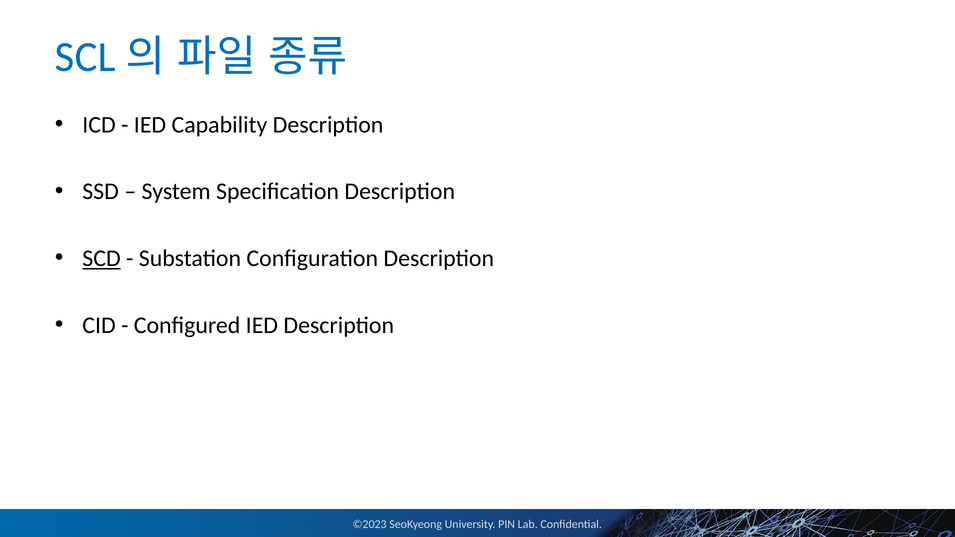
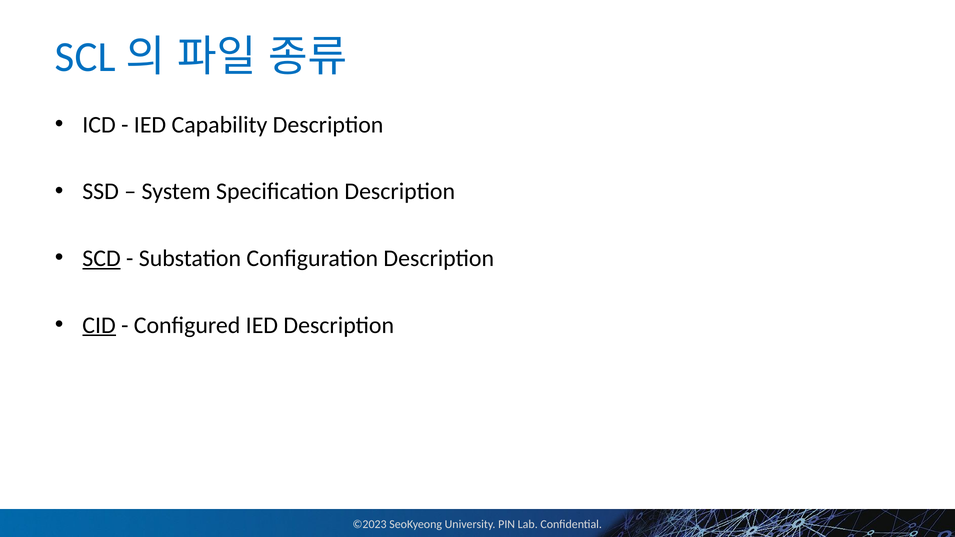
CID underline: none -> present (99, 325)
